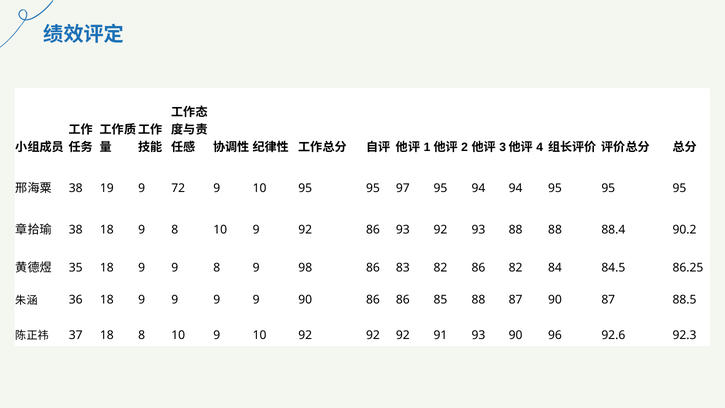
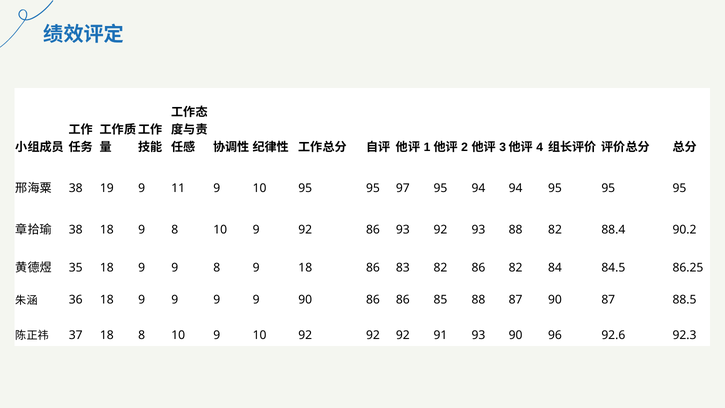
72: 72 -> 11 (178, 188)
88 88: 88 -> 82 (555, 230)
9 98: 98 -> 18 (305, 268)
